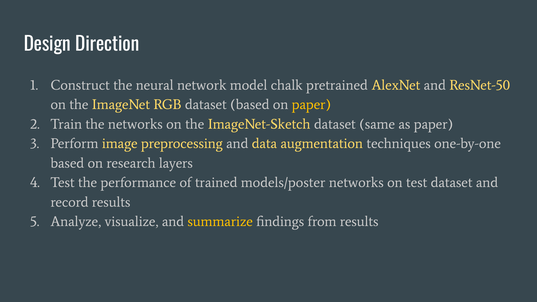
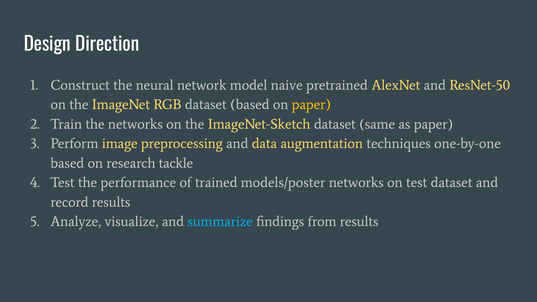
chalk: chalk -> naive (287, 85)
layers: layers -> tackle (176, 163)
summarize colour: yellow -> light blue (220, 222)
